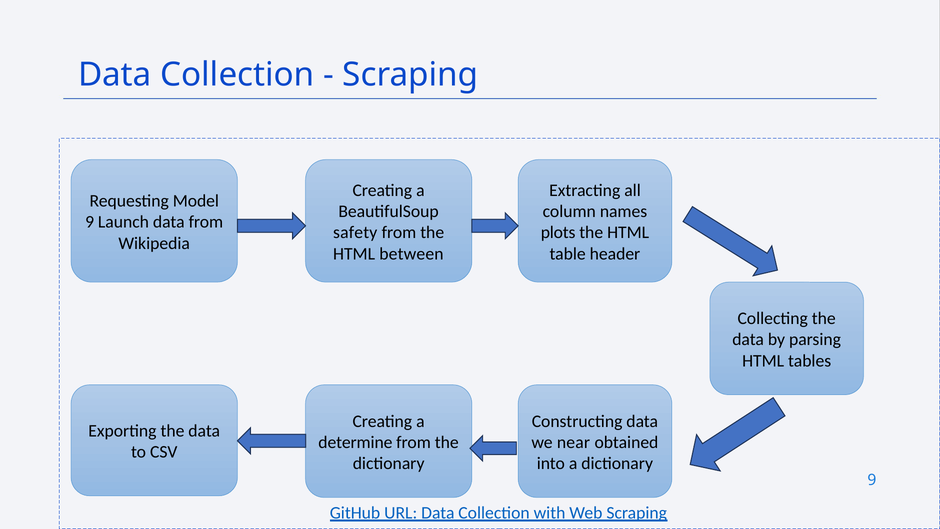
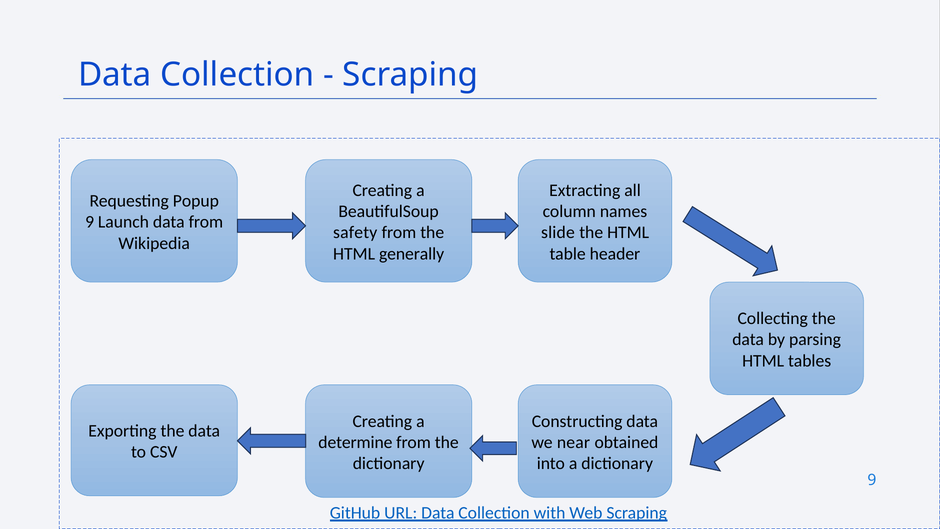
Model: Model -> Popup (196, 201)
plots: plots -> slide (558, 233)
between: between -> generally (412, 254)
